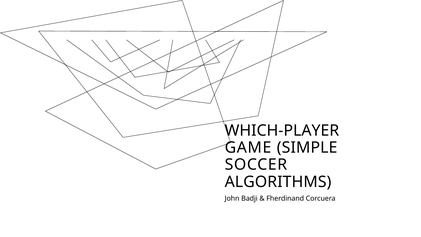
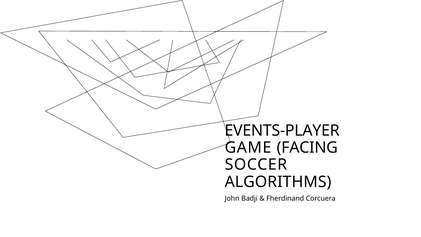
WHICH-PLAYER: WHICH-PLAYER -> EVENTS-PLAYER (282, 130)
SIMPLE: SIMPLE -> FACING (307, 148)
